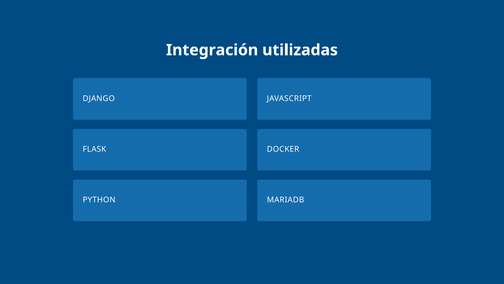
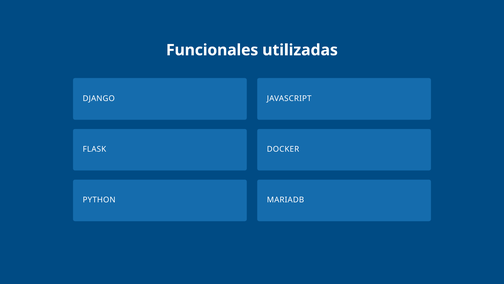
Integración: Integración -> Funcionales (212, 50)
